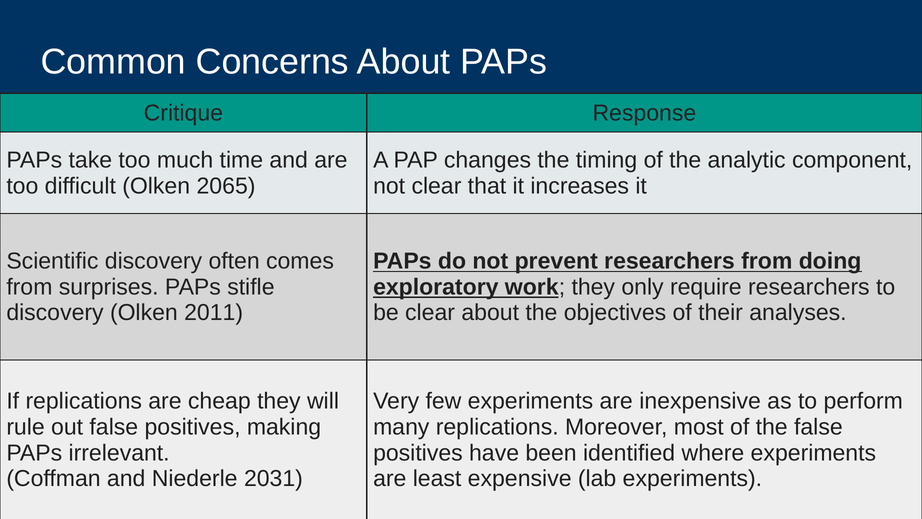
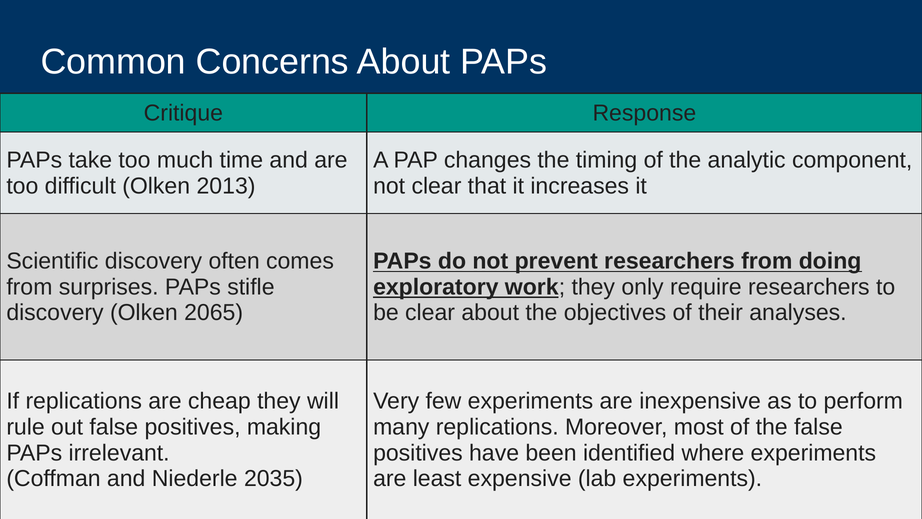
2065: 2065 -> 2013 (226, 186)
2011: 2011 -> 2065 (214, 313)
2031: 2031 -> 2035 (273, 479)
